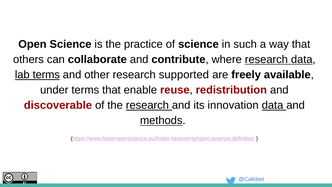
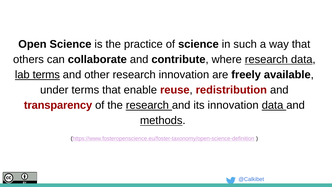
research supported: supported -> innovation (184, 75)
discoverable: discoverable -> transparency (58, 105)
